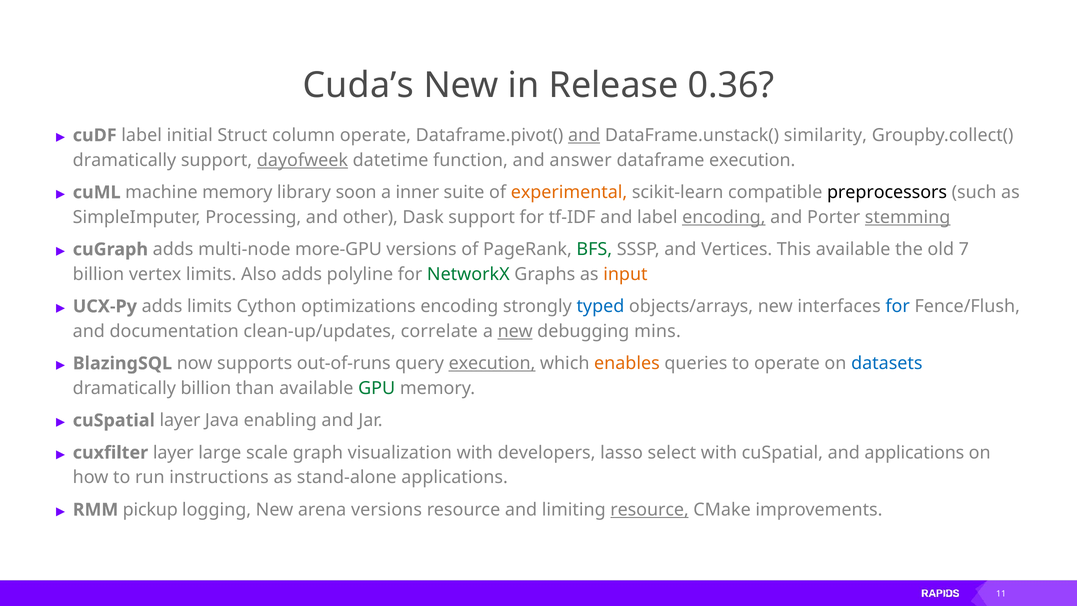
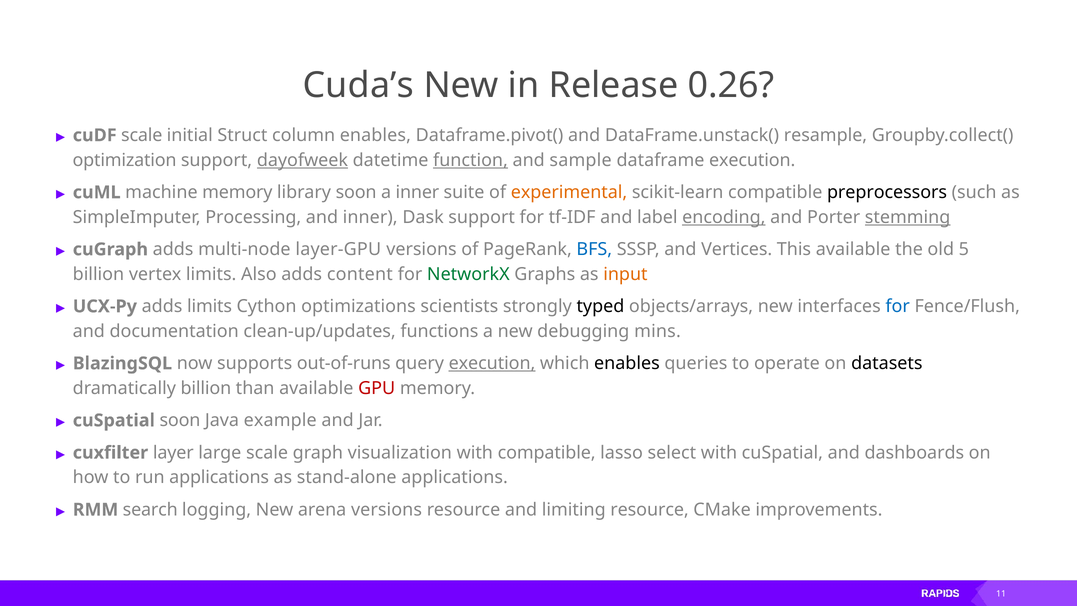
0.36: 0.36 -> 0.26 (731, 85)
cuDF label: label -> scale (142, 135)
column operate: operate -> enables (375, 135)
and underline: present -> none (584, 135)
similarity: similarity -> resample (825, 135)
dramatically: dramatically -> optimization (125, 160)
function underline: none -> present (470, 160)
answer: answer -> sample (581, 160)
and other: other -> inner (370, 217)
more-GPU: more-GPU -> layer-GPU (338, 249)
BFS colour: green -> blue (594, 249)
7: 7 -> 5 (964, 249)
polyline: polyline -> content (360, 274)
optimizations encoding: encoding -> scientists (459, 306)
typed colour: blue -> black (600, 306)
correlate: correlate -> functions (439, 331)
new underline: present -> none (515, 331)
enables colour: orange -> black (627, 363)
datasets colour: blue -> black (887, 363)
GPU colour: green -> red (377, 388)
cuSpatial layer: layer -> soon (180, 420)
enabling: enabling -> example (280, 420)
with developers: developers -> compatible (547, 453)
and applications: applications -> dashboards (914, 453)
run instructions: instructions -> applications (219, 477)
pickup: pickup -> search (150, 510)
resource underline: present -> none (650, 510)
